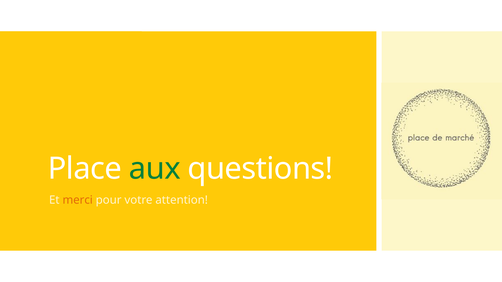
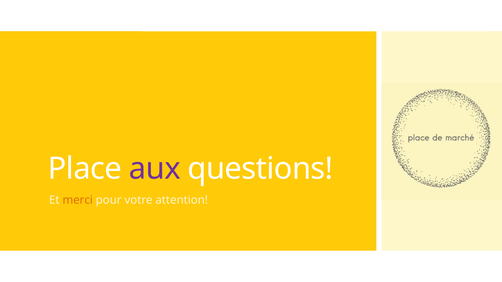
aux colour: green -> purple (155, 169)
